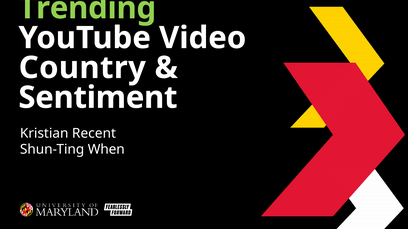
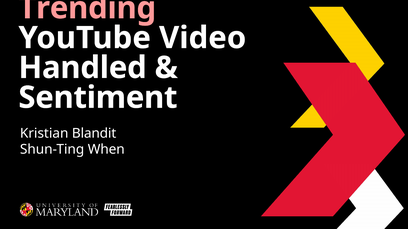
Trending colour: light green -> pink (87, 8)
Country: Country -> Handled (83, 68)
Recent: Recent -> Blandit (94, 134)
